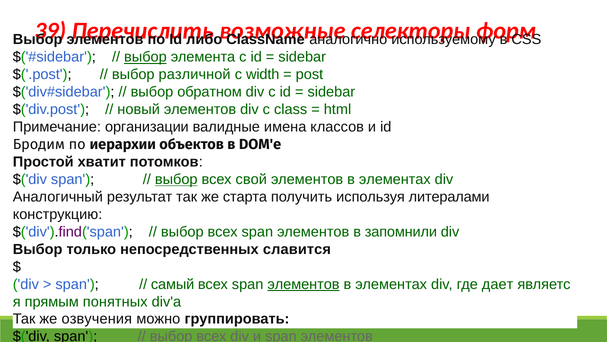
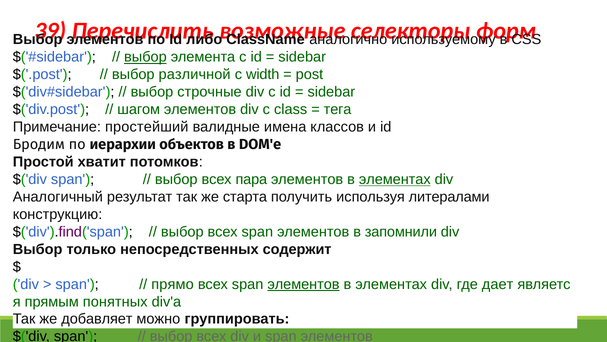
обратном: обратном -> строчные (209, 92)
новый: новый -> шагом (139, 109)
html: html -> тега (338, 109)
организации: организации -> простейший (147, 127)
выбор underline: present -> none (176, 179)
свой: свой -> пара (251, 179)
элементах underline: none -> present (395, 179)
славится: славится -> содержит (297, 249)
самый: самый -> прямо (172, 284)
озвучения: озвучения -> добавляет (97, 319)
